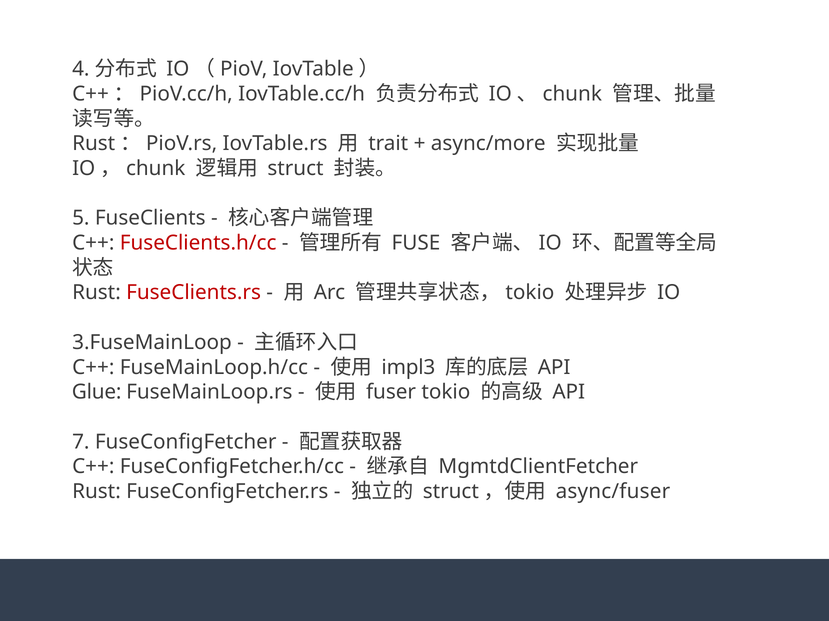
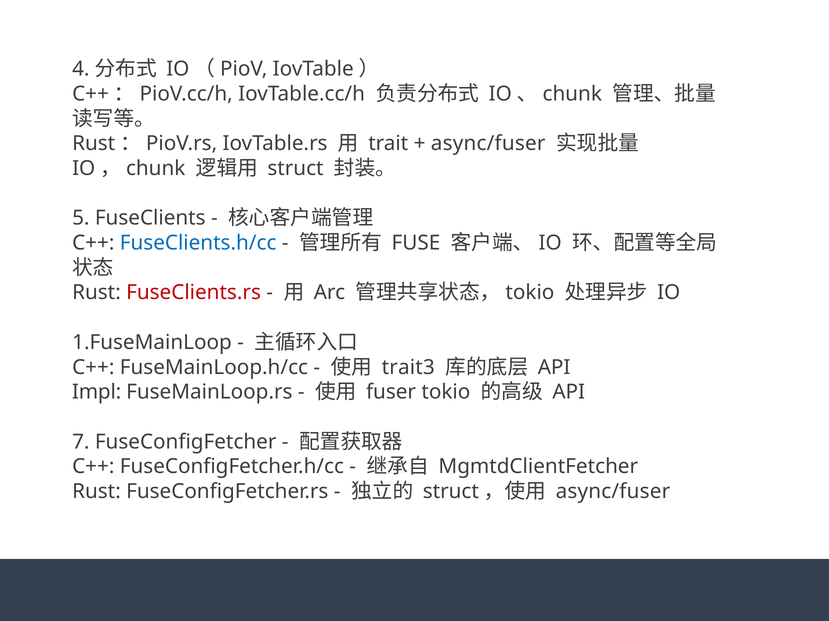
async/more: async/more -> async/fuser (488, 144)
FuseClients.h/cc colour: red -> blue (198, 243)
3.FuseMainLoop: 3.FuseMainLoop -> 1.FuseMainLoop (152, 343)
impl3: impl3 -> trait3 (408, 368)
Glue: Glue -> Impl (97, 392)
